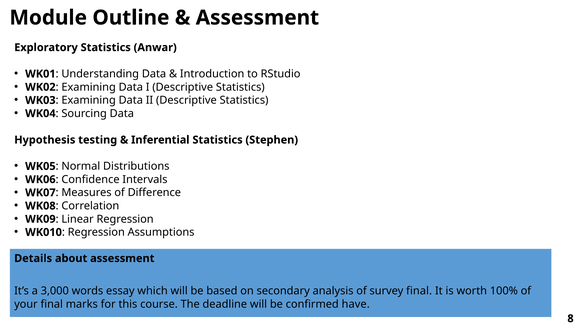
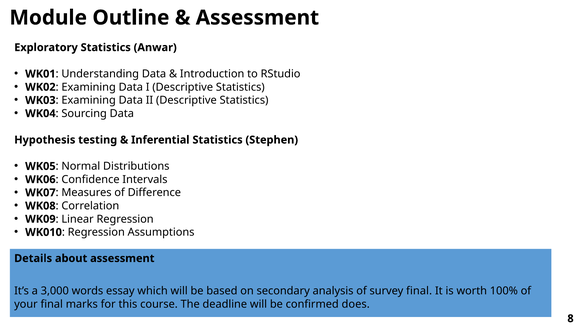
have: have -> does (356, 304)
